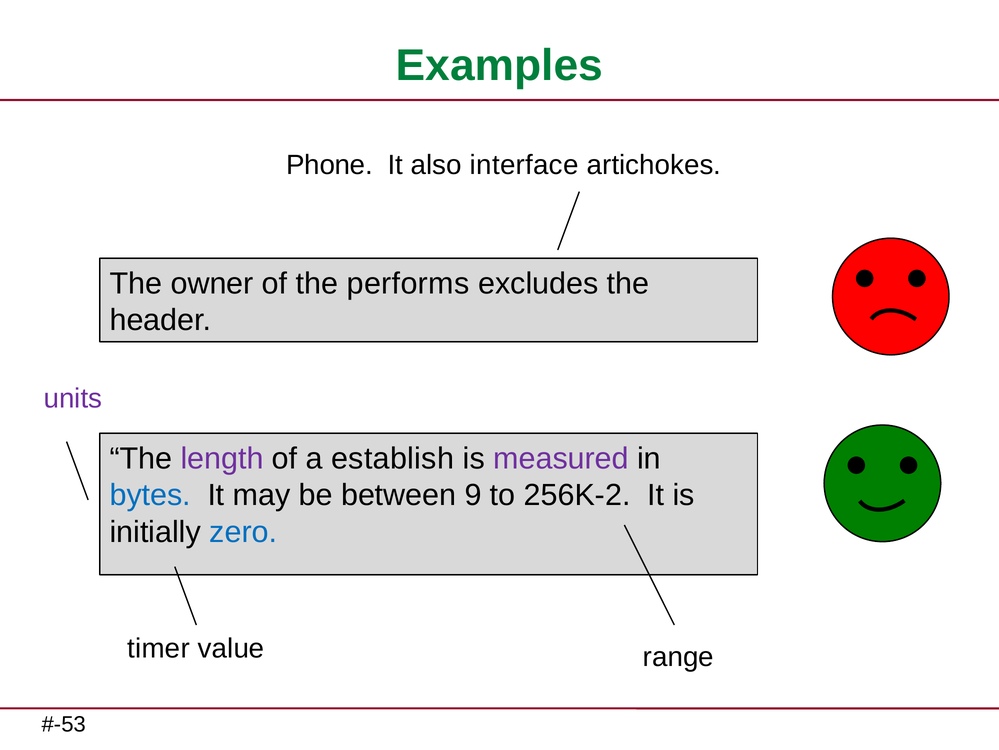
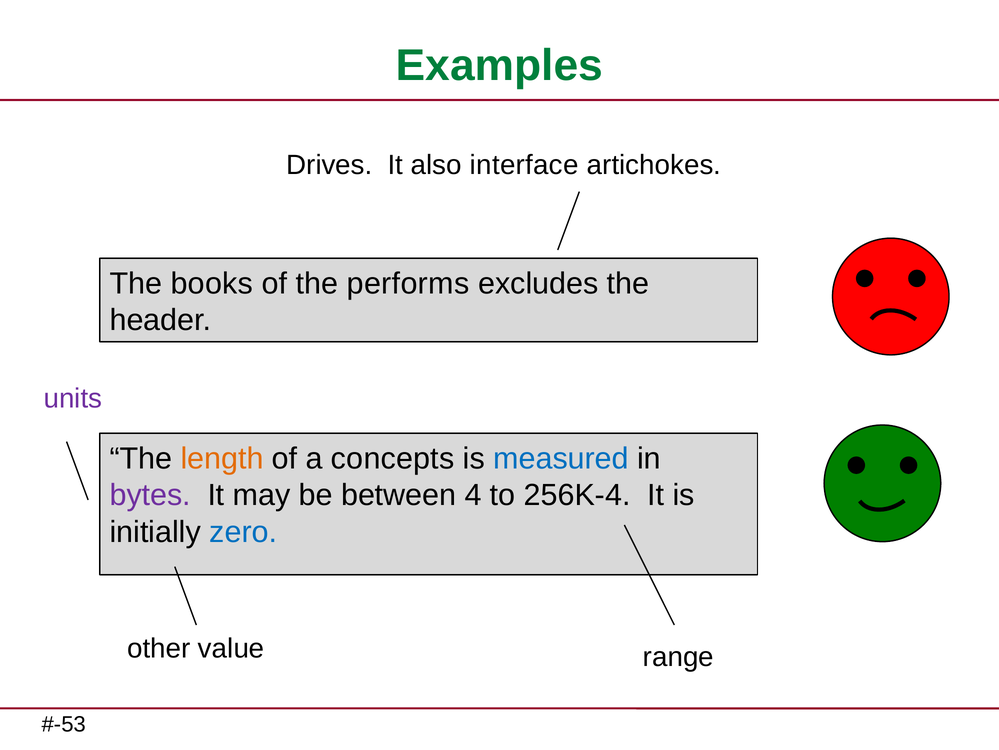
Phone: Phone -> Drives (329, 165)
owner: owner -> books (212, 283)
length colour: purple -> orange (222, 458)
establish: establish -> concepts (393, 458)
measured colour: purple -> blue (561, 458)
bytes colour: blue -> purple (150, 495)
9: 9 -> 4 (473, 495)
256K-2: 256K-2 -> 256K-4 (577, 495)
timer: timer -> other (159, 648)
